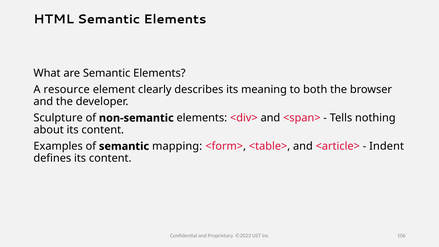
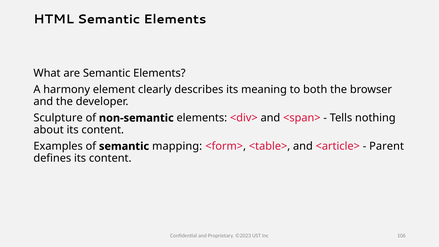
resource: resource -> harmony (67, 90)
Indent: Indent -> Parent (387, 146)
